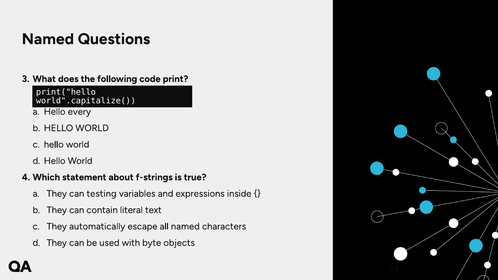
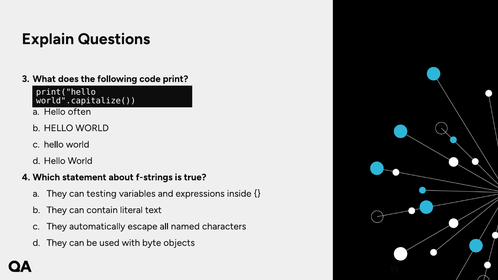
Named: Named -> Explain (48, 39)
every: every -> often (79, 112)
